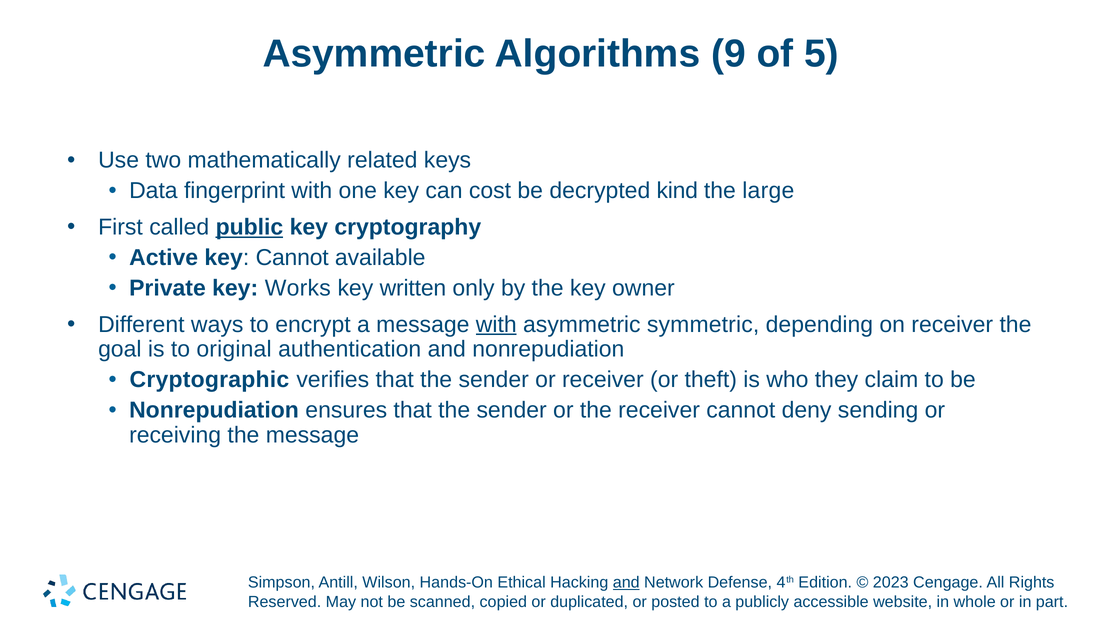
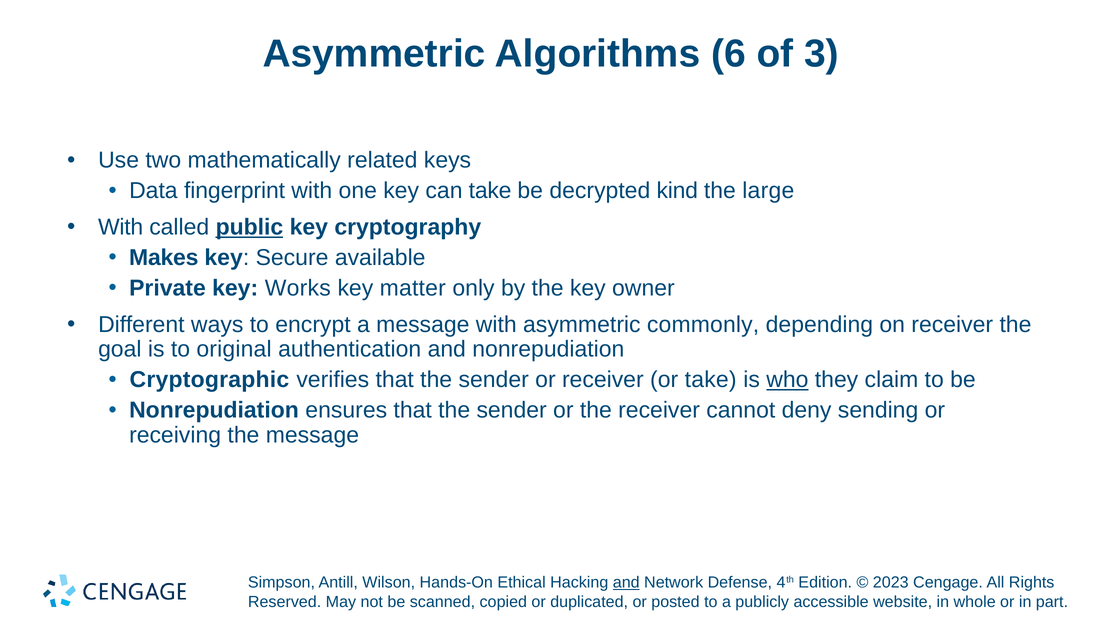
9: 9 -> 6 (728, 54)
5: 5 -> 3 (821, 54)
can cost: cost -> take (490, 191)
First: First -> With (121, 227)
Active: Active -> Makes (164, 258)
key Cannot: Cannot -> Secure (292, 258)
written: written -> matter (413, 288)
with underline: present -> none (496, 324)
symmetric: symmetric -> commonly (703, 324)
or theft: theft -> take (711, 380)
who underline: none -> present (787, 380)
